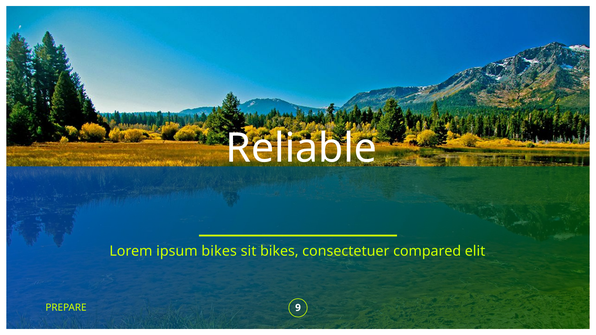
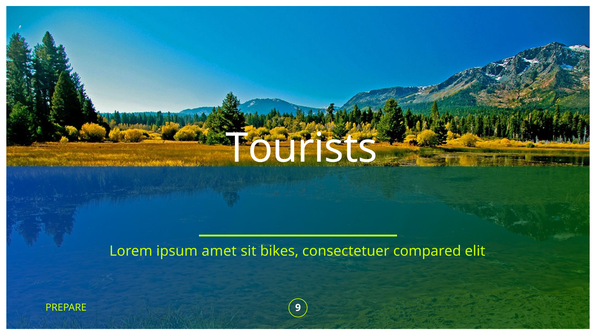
Reliable: Reliable -> Tourists (302, 149)
ipsum bikes: bikes -> amet (219, 251)
